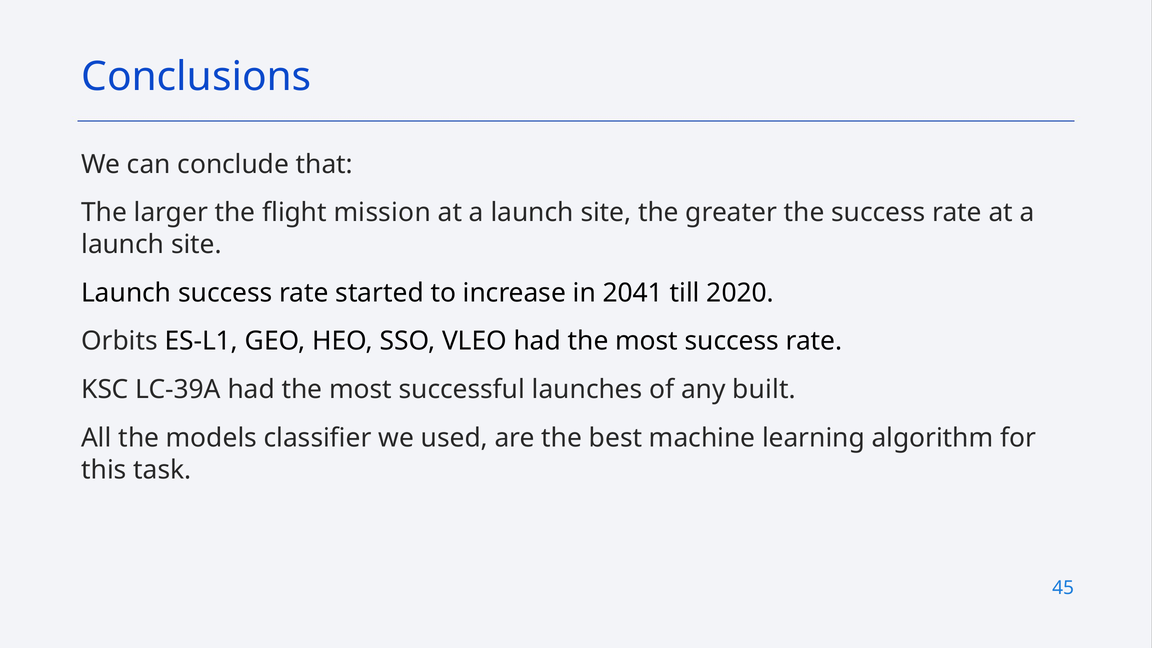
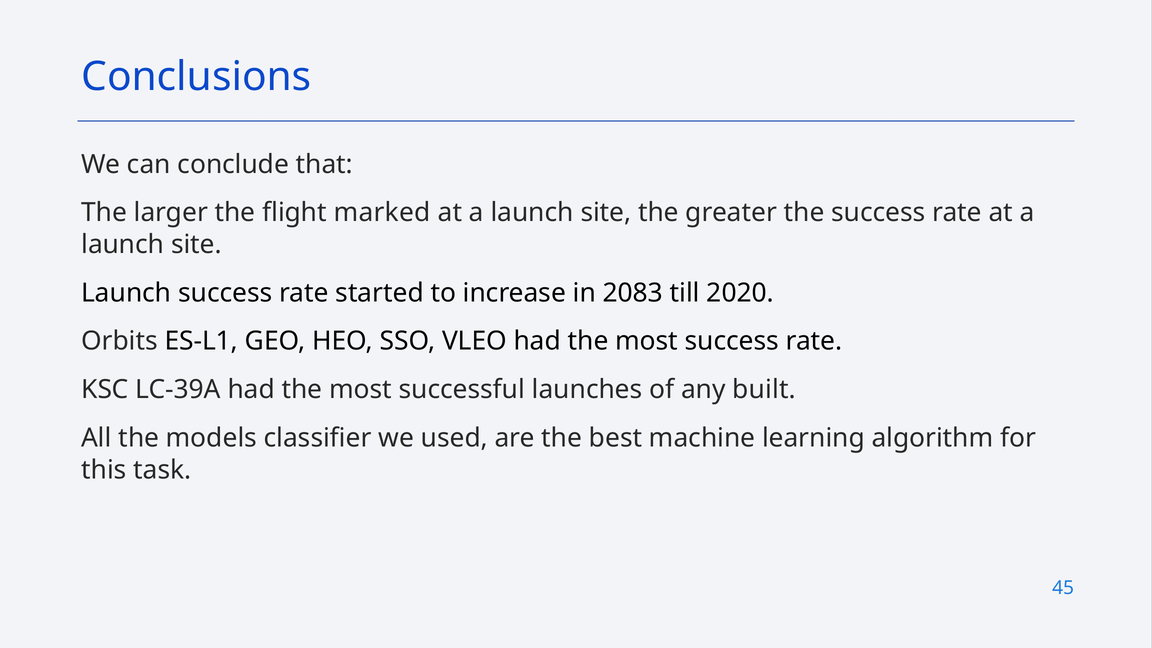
mission: mission -> marked (382, 213)
2041: 2041 -> 2083 (633, 293)
